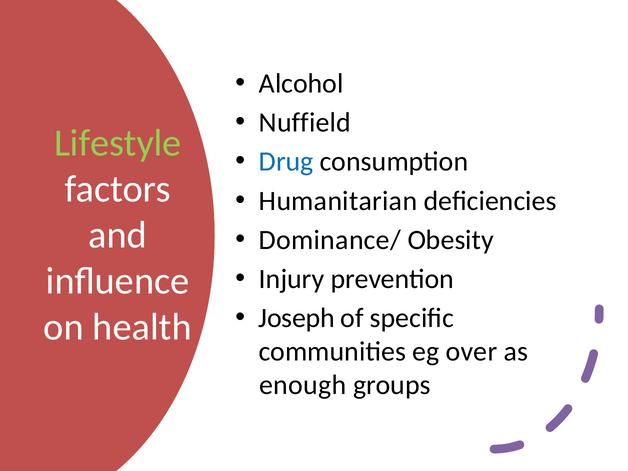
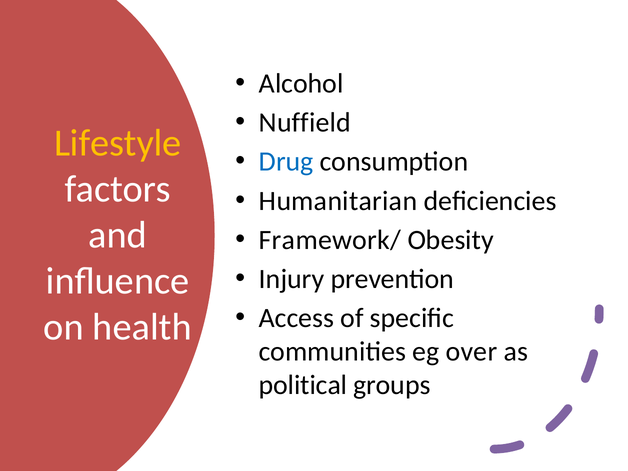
Lifestyle colour: light green -> yellow (118, 143)
Dominance/: Dominance/ -> Framework/ (330, 240)
Joseph: Joseph -> Access (296, 318)
enough: enough -> political (303, 385)
